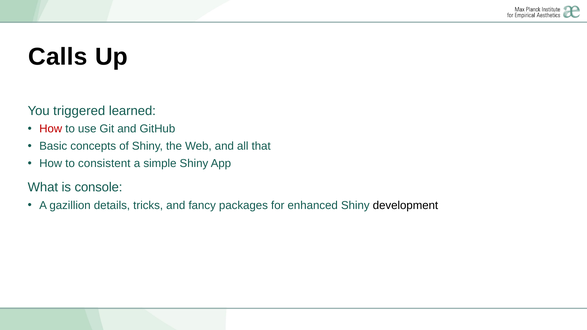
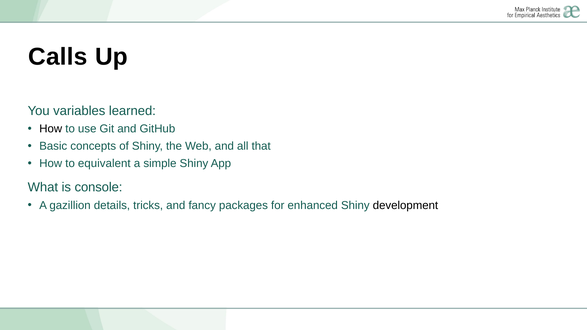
triggered: triggered -> variables (79, 111)
How colour: red -> black (51, 129)
consistent: consistent -> equivalent (104, 163)
